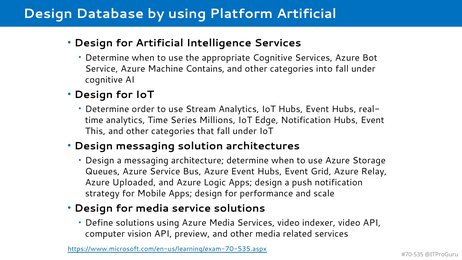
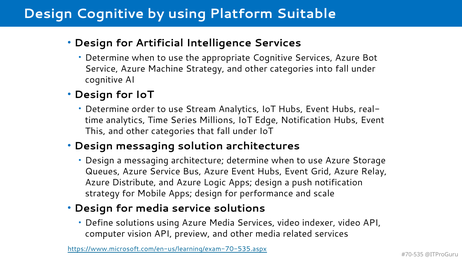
Design Database: Database -> Cognitive (110, 14)
Platform Artificial: Artificial -> Suitable (306, 14)
Machine Contains: Contains -> Strategy (205, 69)
Uploaded: Uploaded -> Distribute (134, 182)
